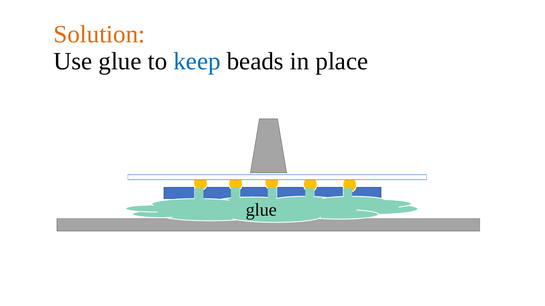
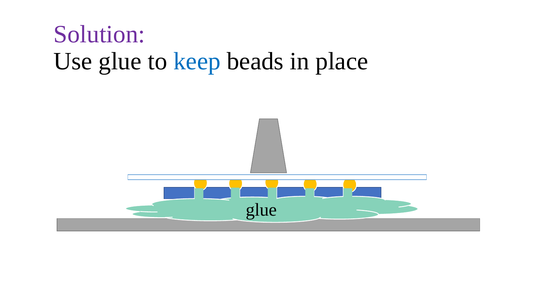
Solution colour: orange -> purple (99, 34)
